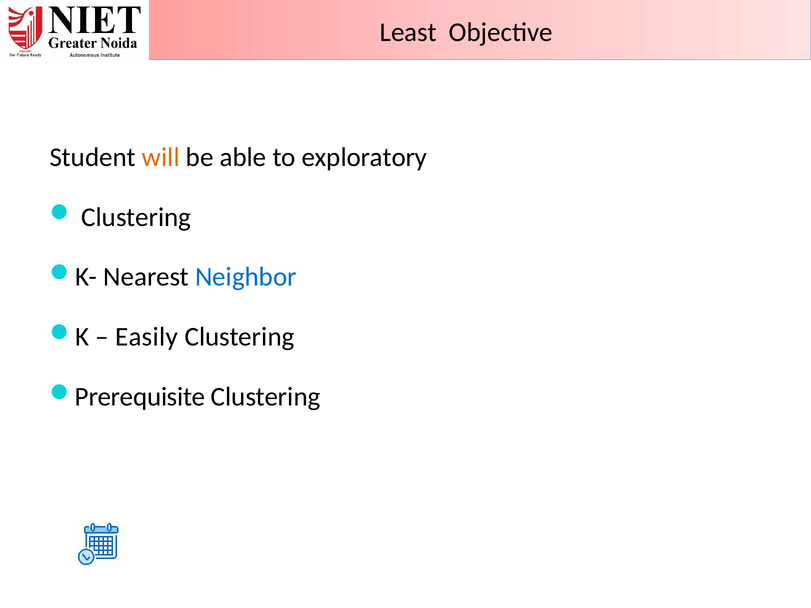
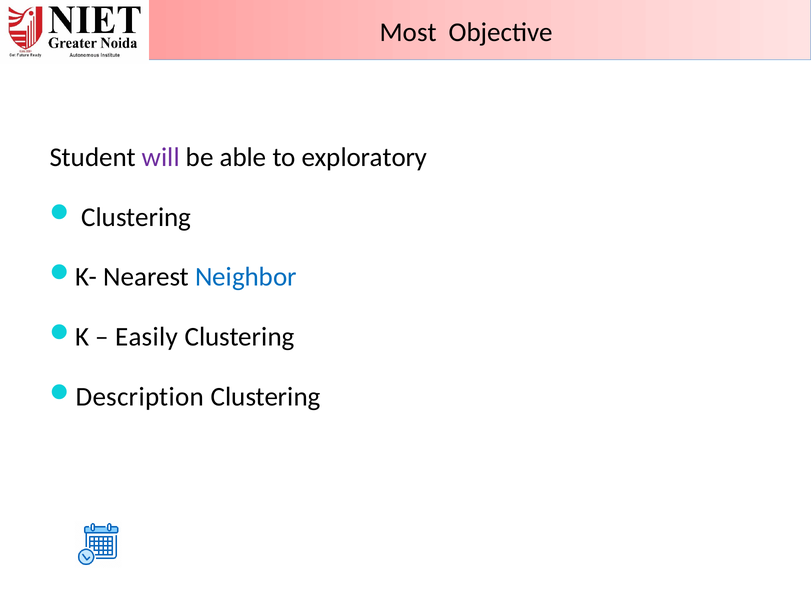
Least: Least -> Most (408, 32)
will colour: orange -> purple (161, 157)
Prerequisite: Prerequisite -> Description (140, 397)
